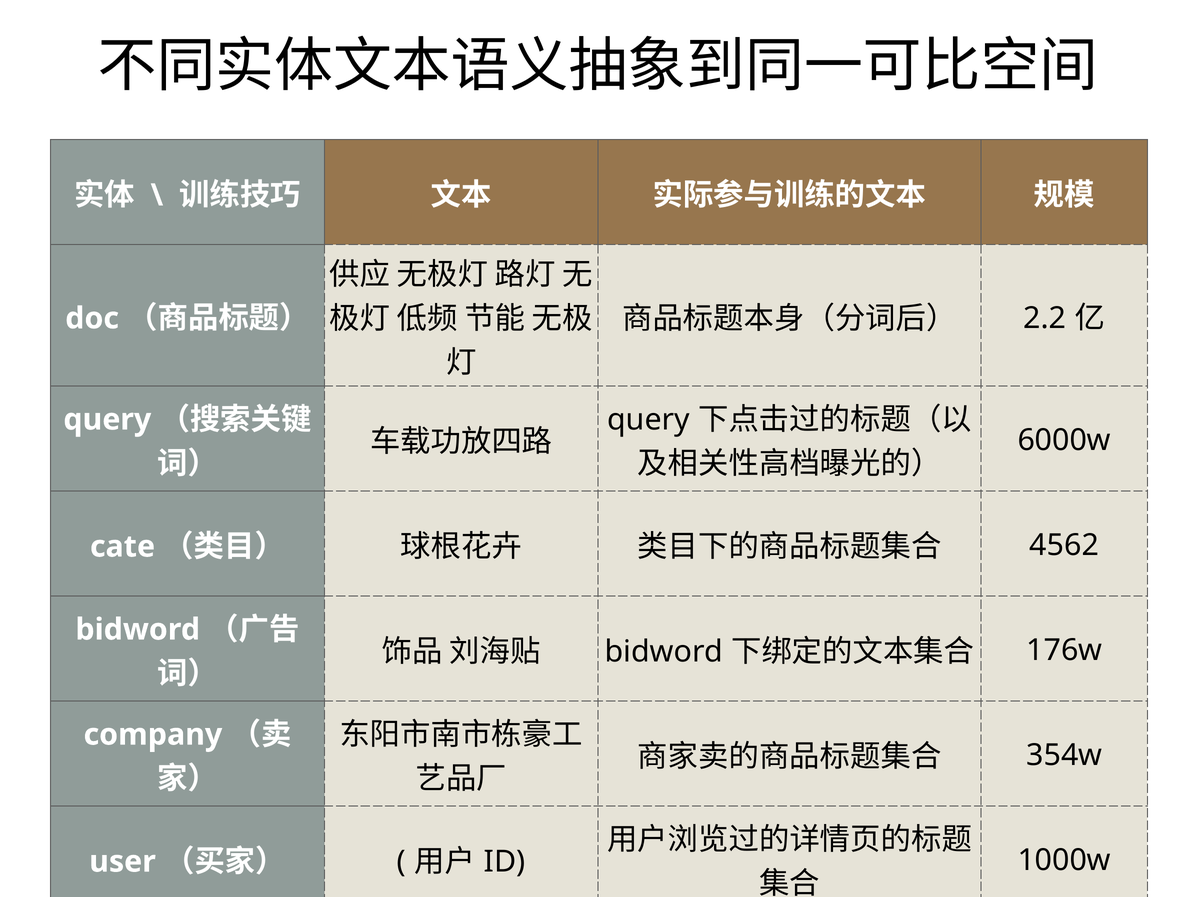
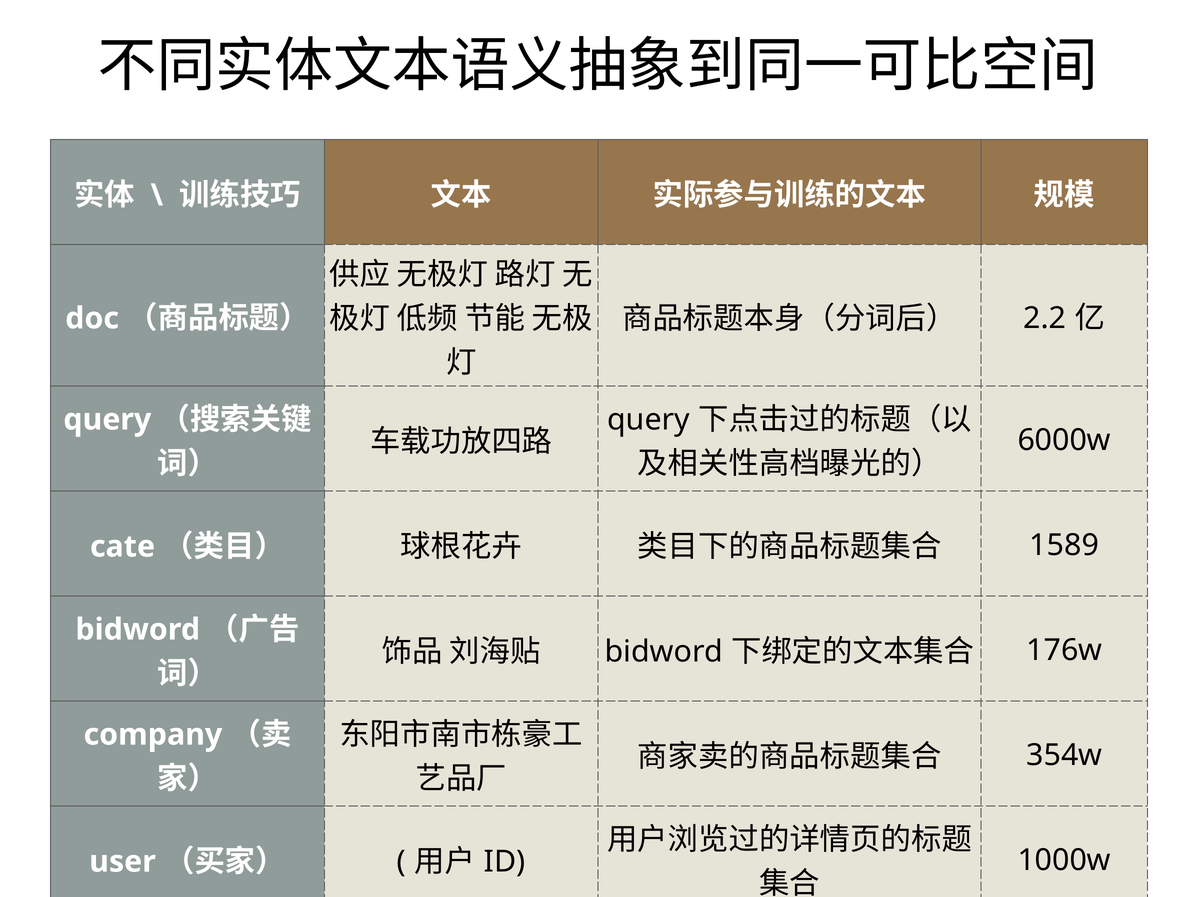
4562: 4562 -> 1589 (1064, 545)
